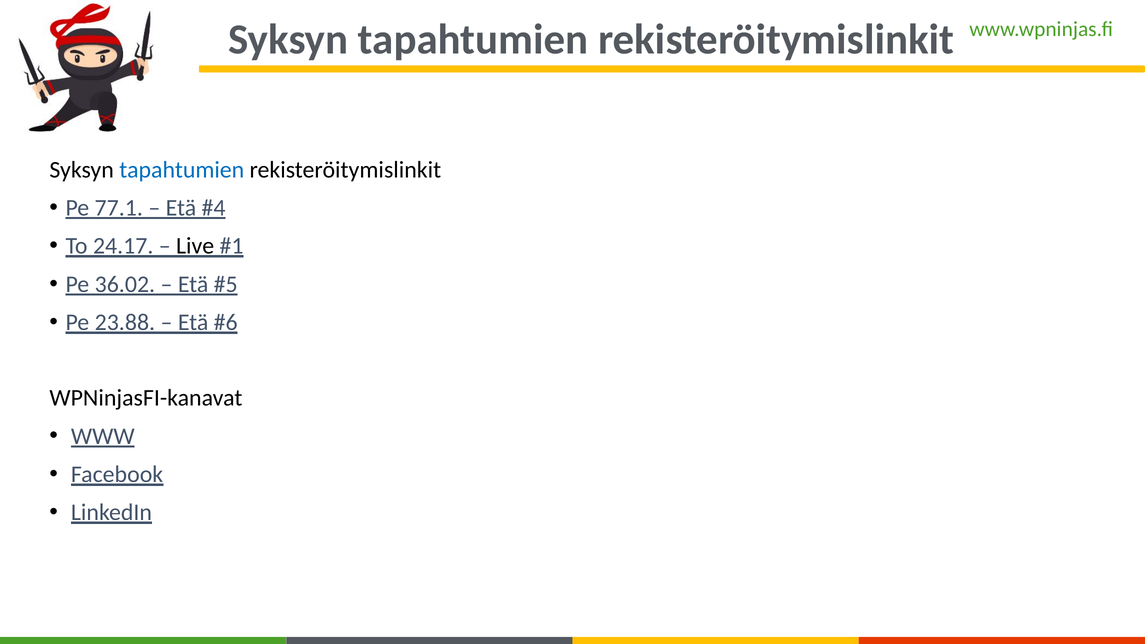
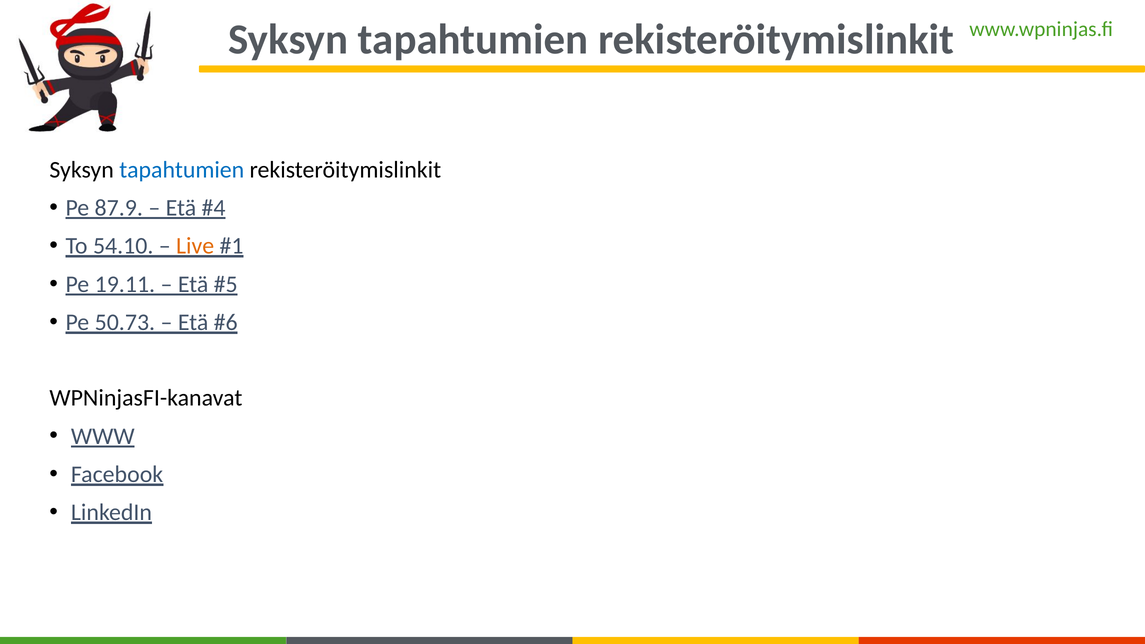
77.1: 77.1 -> 87.9 (119, 208)
24.17: 24.17 -> 54.10 (123, 246)
Live colour: black -> orange (195, 246)
36.02: 36.02 -> 19.11 (125, 284)
23.88: 23.88 -> 50.73 (125, 323)
